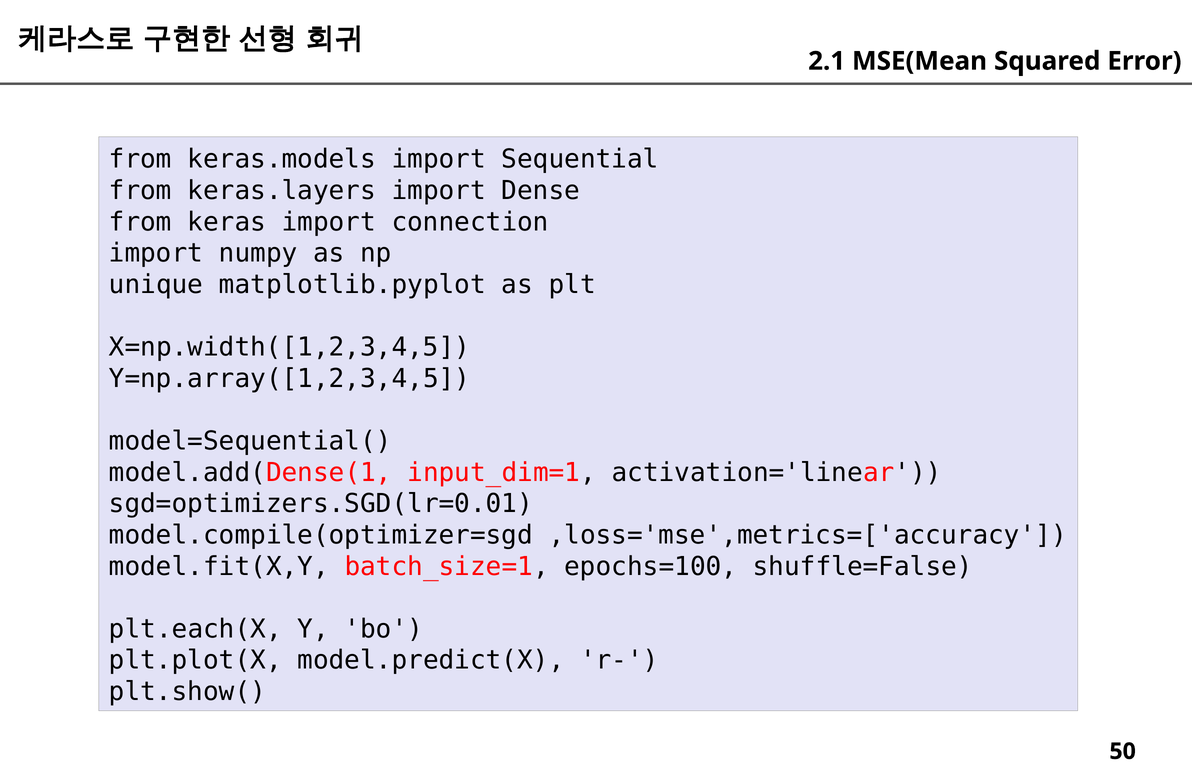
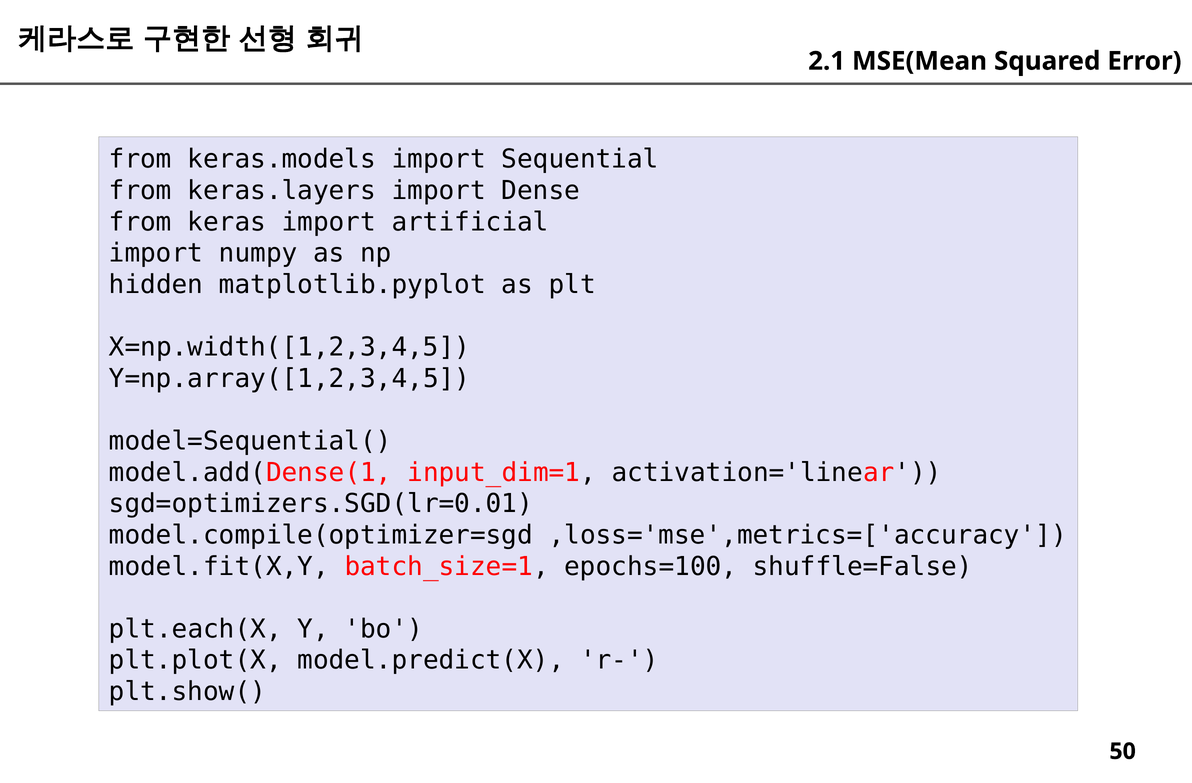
connection: connection -> artificial (470, 222)
unique: unique -> hidden (156, 285)
